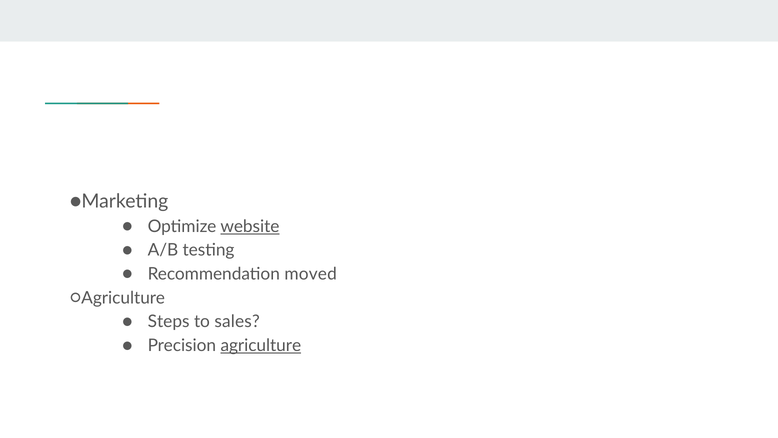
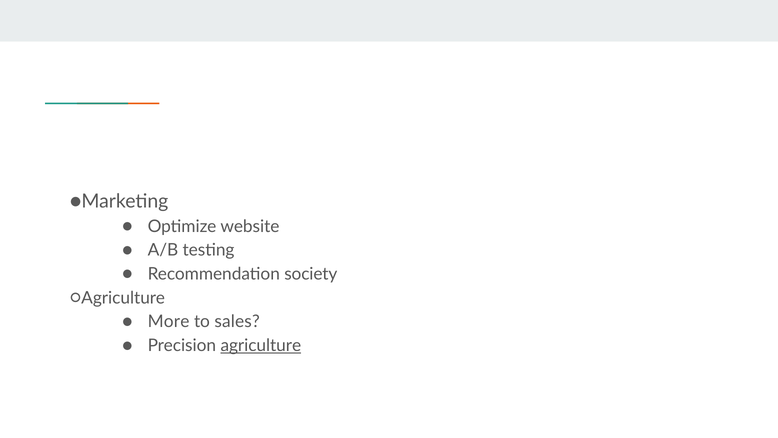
website underline: present -> none (250, 226)
moved: moved -> society (311, 274)
Steps: Steps -> More (169, 321)
